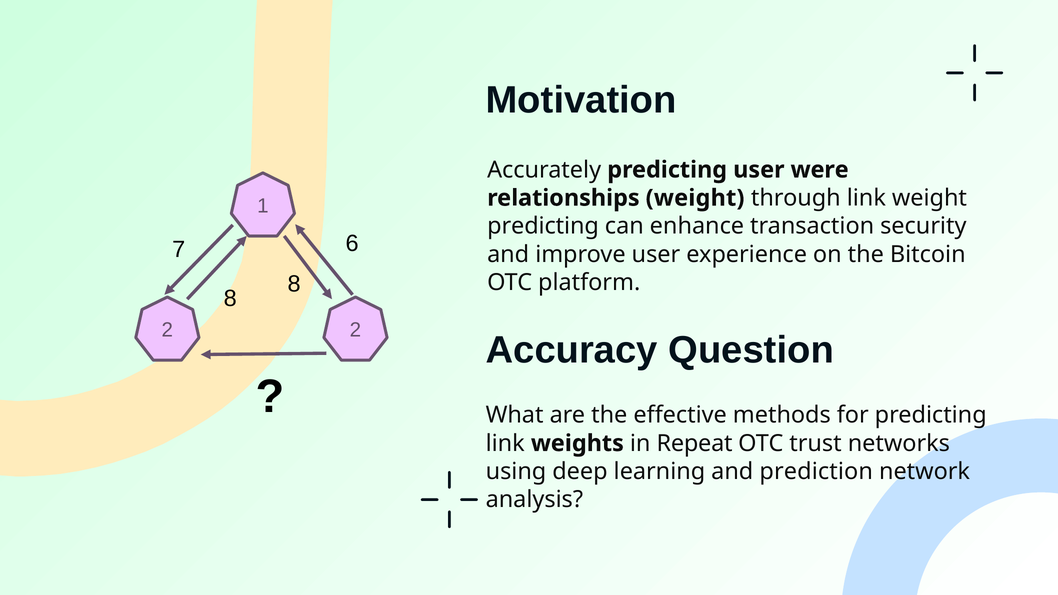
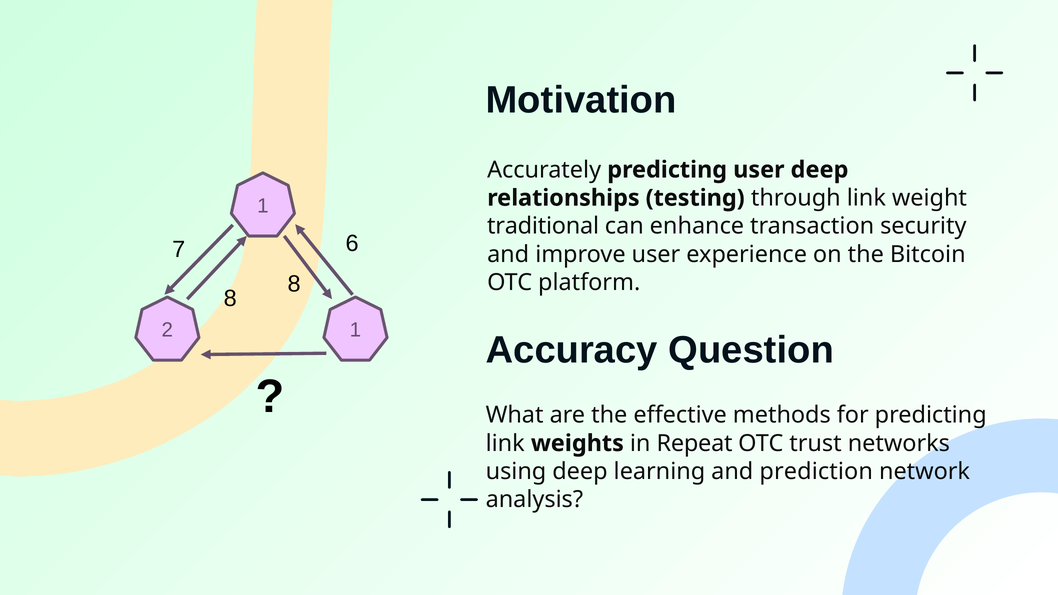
user were: were -> deep (820, 170)
relationships weight: weight -> testing (695, 198)
predicting: predicting -> traditional (543, 226)
2 2: 2 -> 1 (355, 330)
